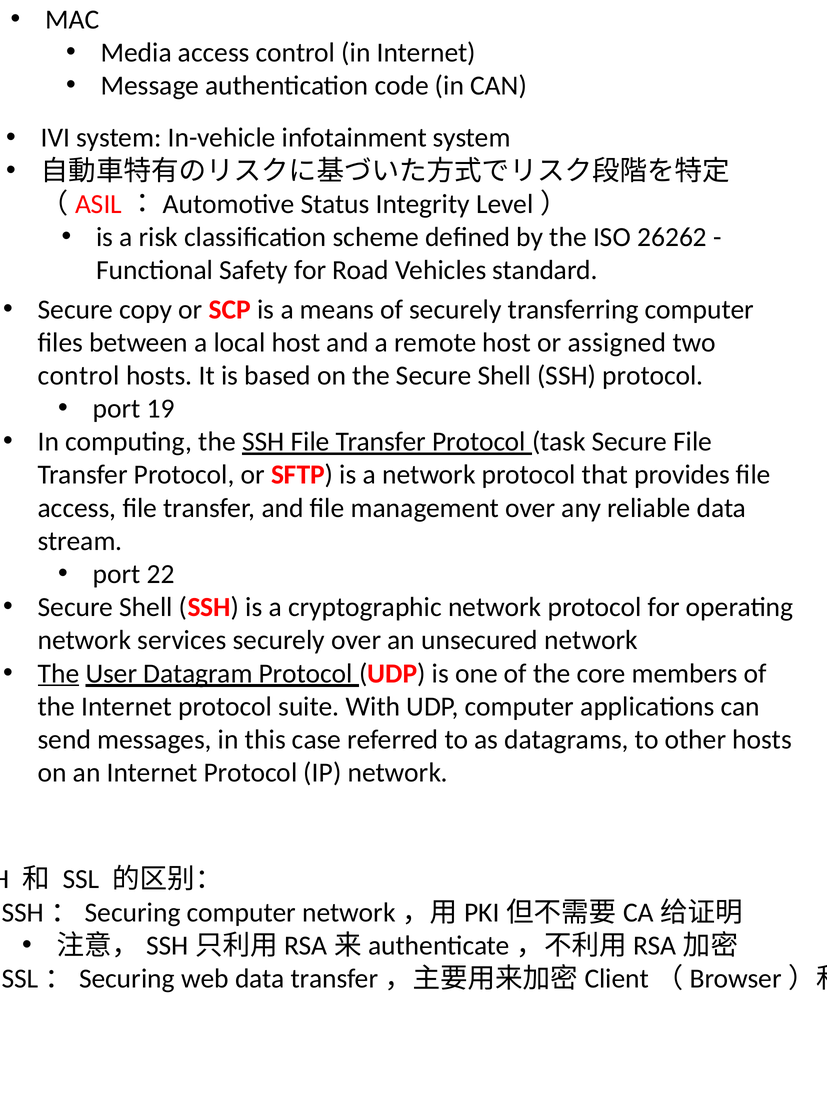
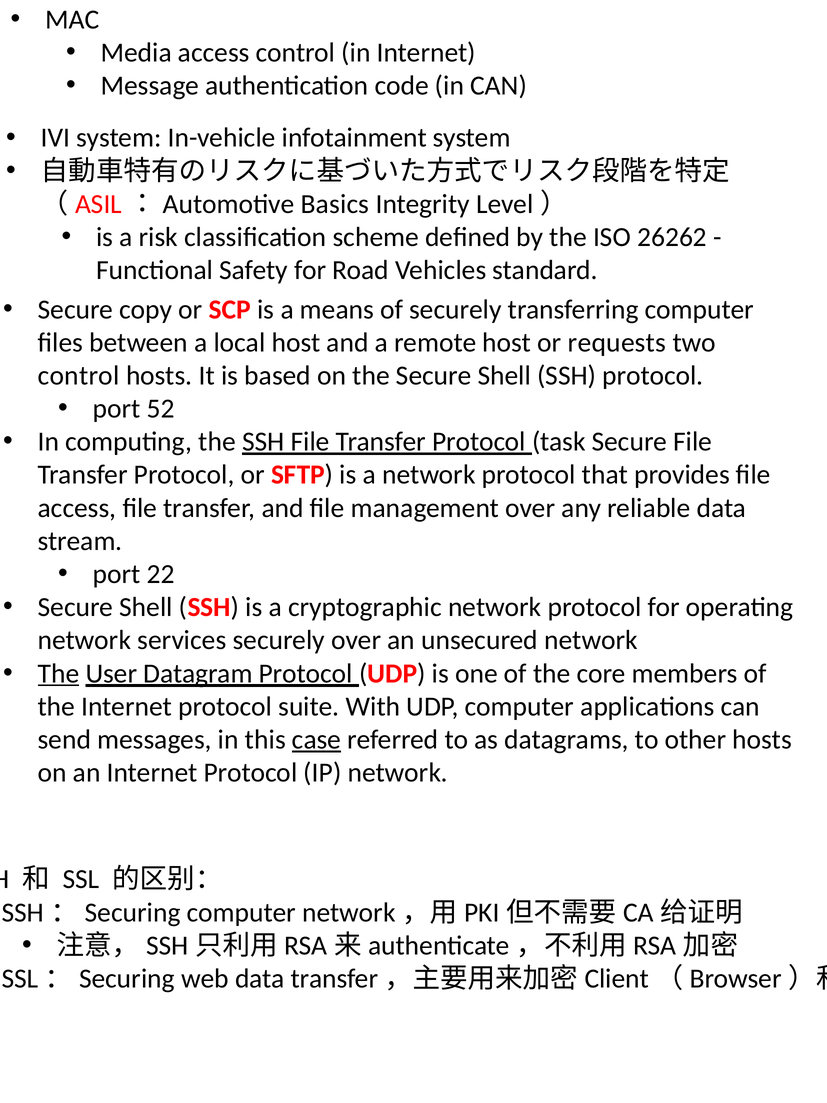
Status: Status -> Basics (335, 204)
assigned: assigned -> requests (617, 342)
19: 19 -> 52 (161, 409)
case underline: none -> present (317, 739)
